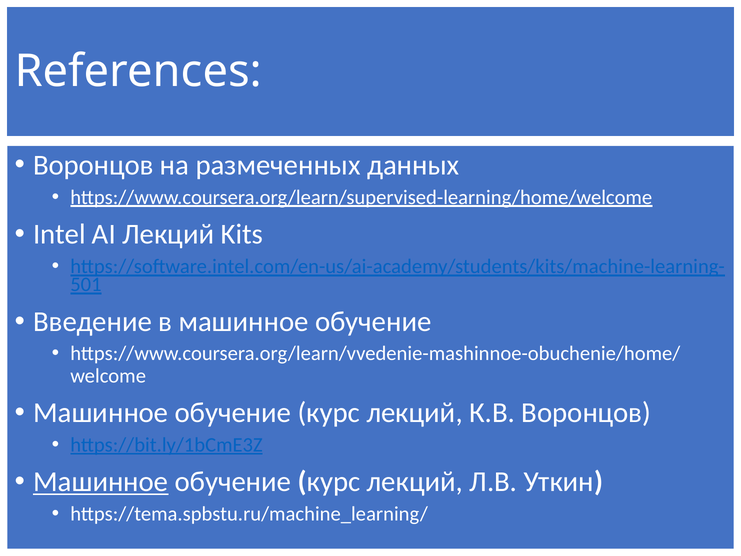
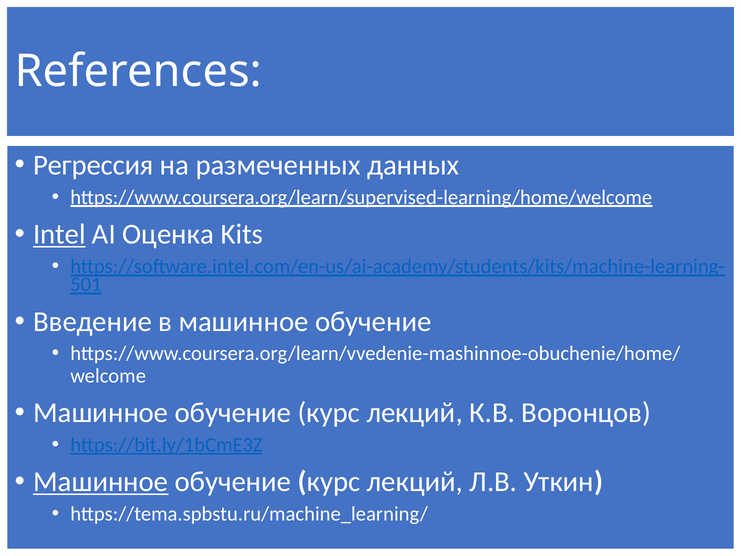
Воронцов: Воронцов -> Регрессия (93, 165)
Intel underline: none -> present (59, 234)
AI Лекций: Лекций -> Оценка (168, 234)
